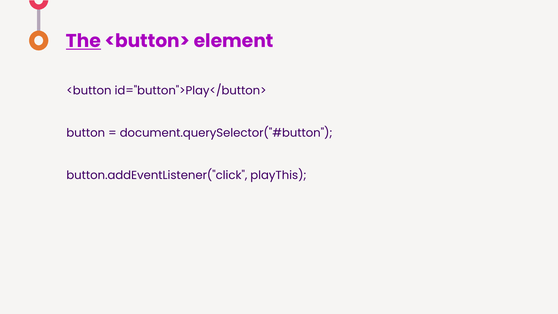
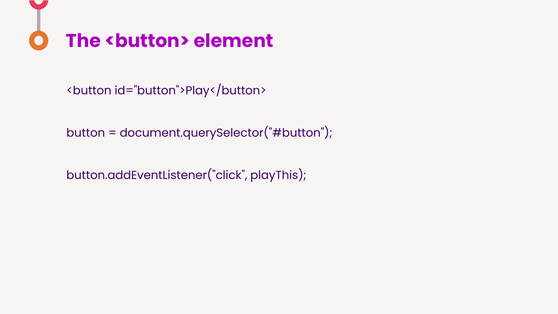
The underline: present -> none (83, 41)
